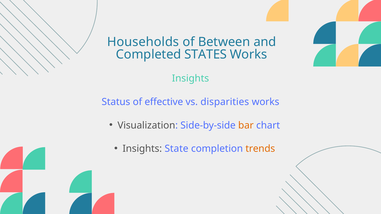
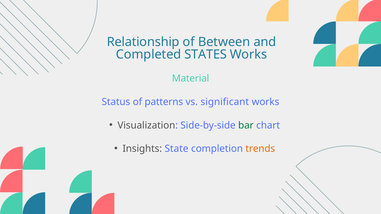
Households: Households -> Relationship (143, 42)
Insights: Insights -> Material (191, 78)
effective: effective -> patterns (164, 102)
disparities: disparities -> significant (225, 102)
bar colour: orange -> green (246, 125)
